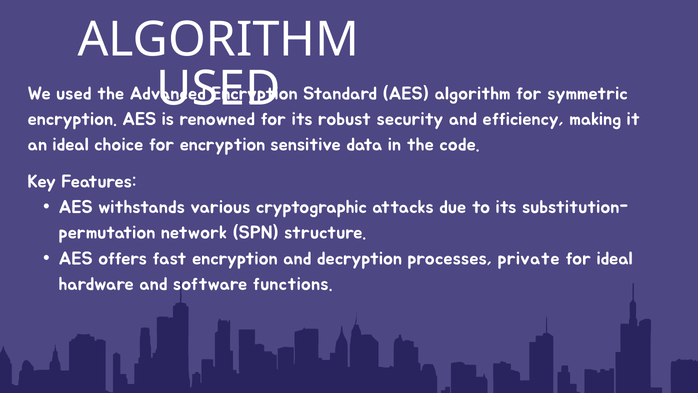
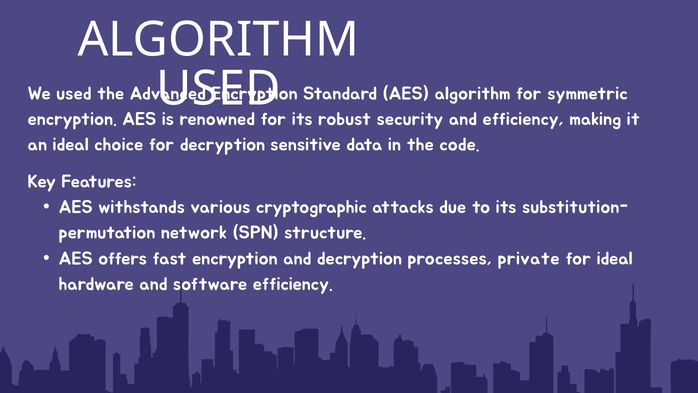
for encryption: encryption -> decryption (223, 145)
software functions: functions -> efficiency (293, 284)
